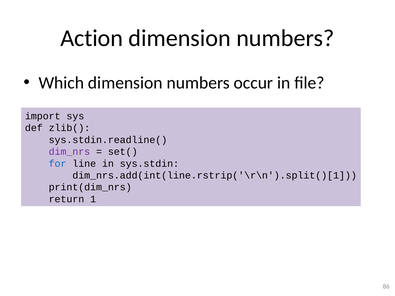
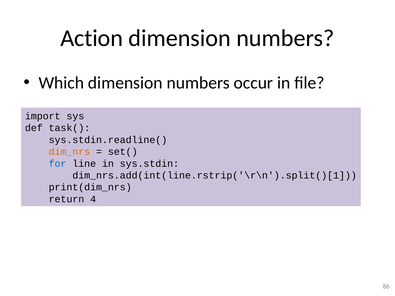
zlib(: zlib( -> task( (69, 128)
dim_nrs colour: purple -> orange (69, 152)
1: 1 -> 4 (93, 199)
